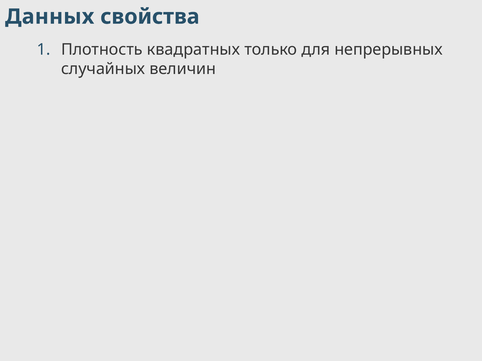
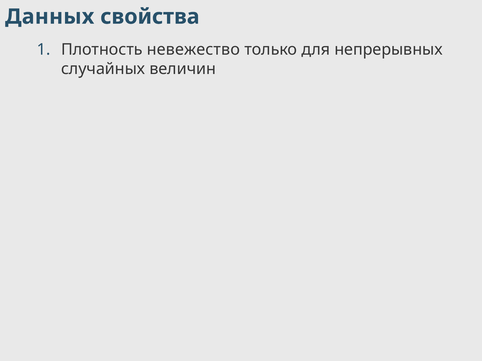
квадратных: квадратных -> невежество (193, 50)
